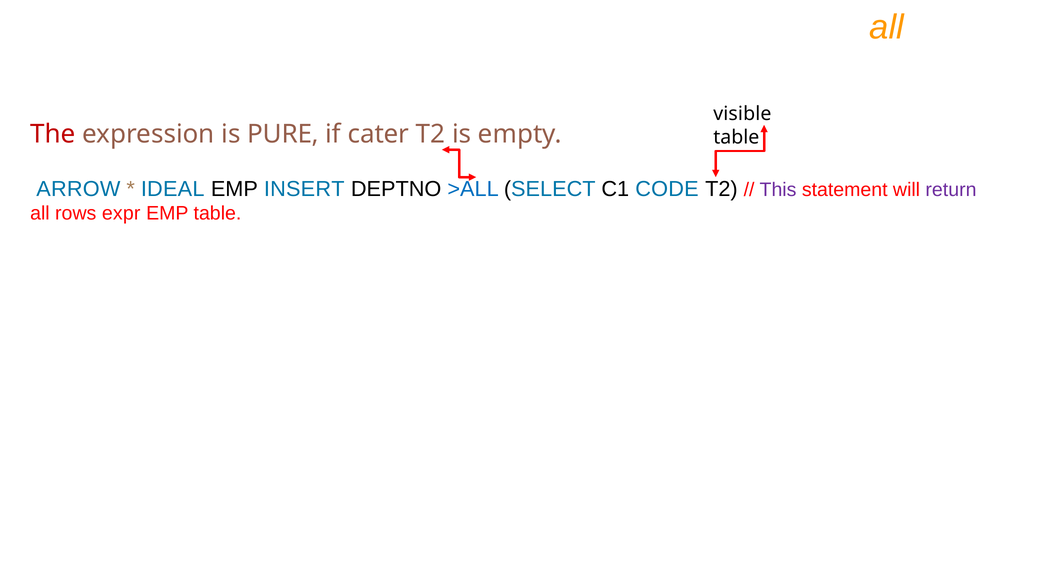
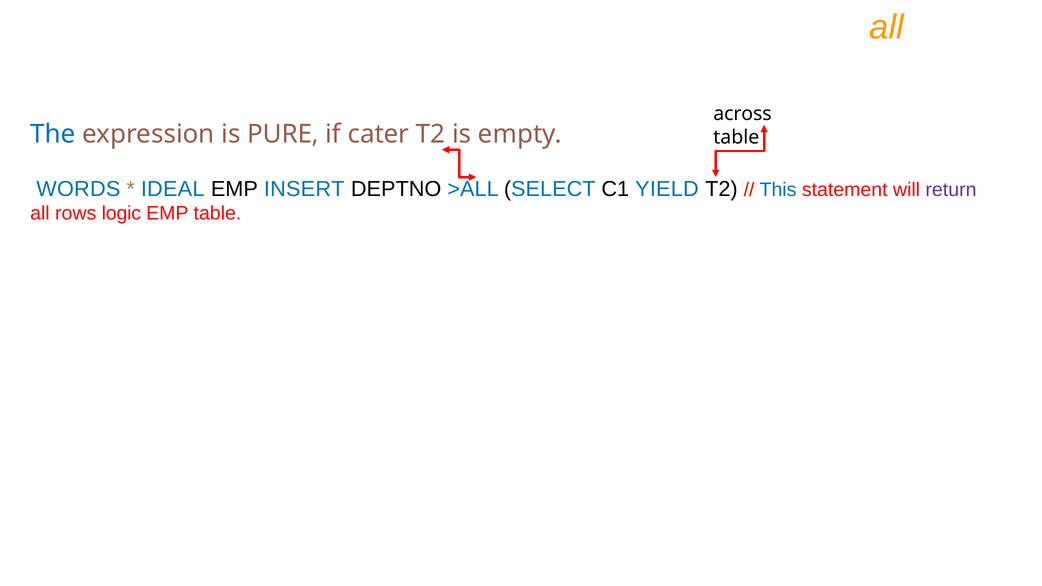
visible: visible -> across (742, 114)
The colour: red -> blue (53, 134)
ARROW: ARROW -> WORDS (78, 189)
CODE: CODE -> YIELD (667, 189)
This colour: purple -> blue (778, 190)
expr: expr -> logic (121, 213)
